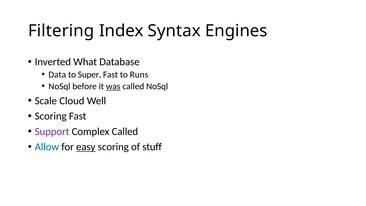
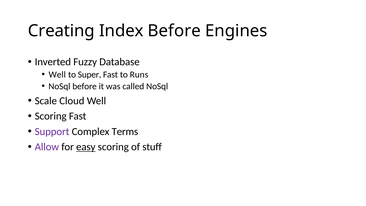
Filtering: Filtering -> Creating (61, 31)
Index Syntax: Syntax -> Before (174, 31)
What: What -> Fuzzy (85, 62)
Data: Data -> Well (57, 74)
was underline: present -> none (113, 86)
Complex Called: Called -> Terms (125, 131)
Allow colour: blue -> purple (47, 147)
